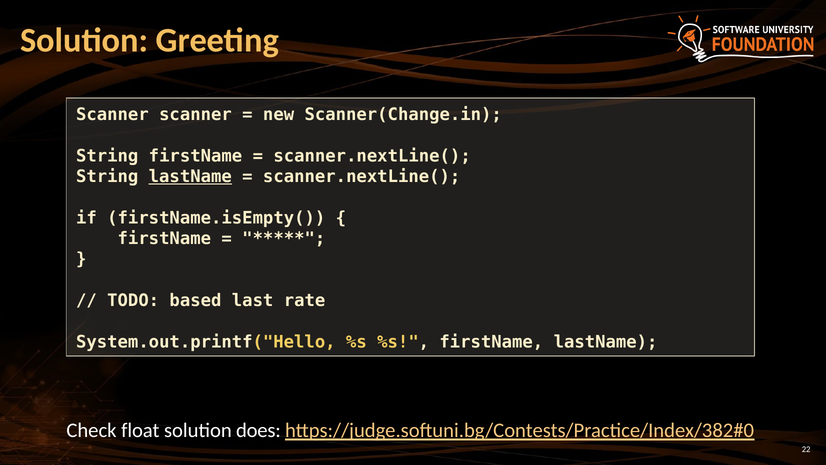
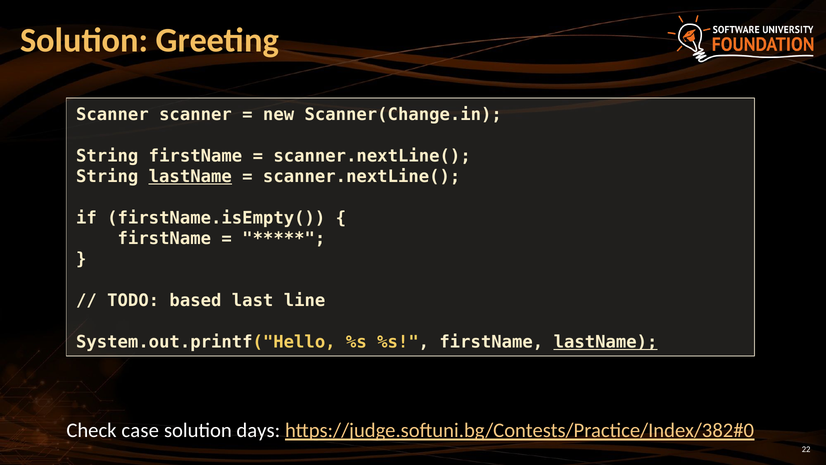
rate: rate -> line (305, 300)
lastName underline: none -> present (606, 342)
float: float -> case (140, 430)
does: does -> days (258, 430)
